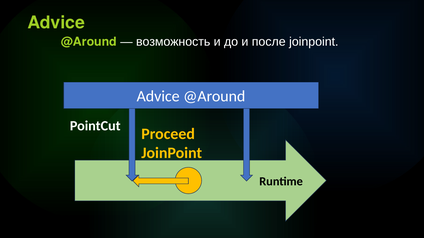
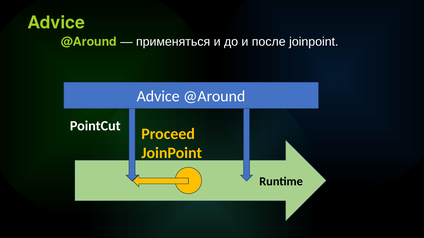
возможность: возможность -> применяться (173, 42)
